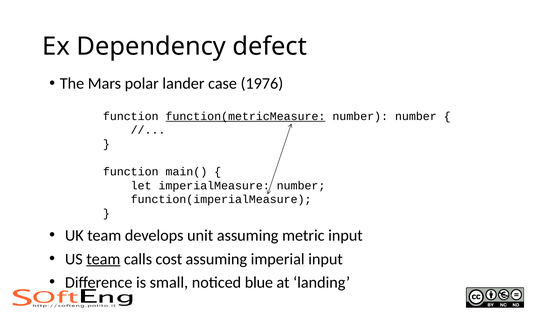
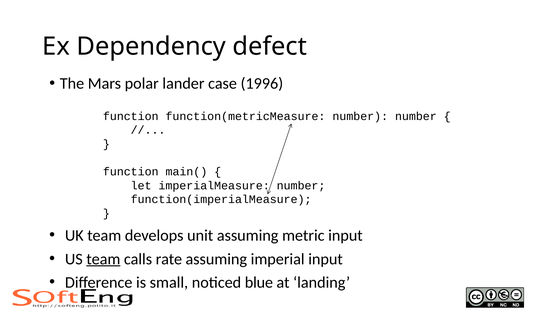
1976: 1976 -> 1996 (262, 83)
function(metricMeasure underline: present -> none (245, 116)
cost: cost -> rate (169, 259)
